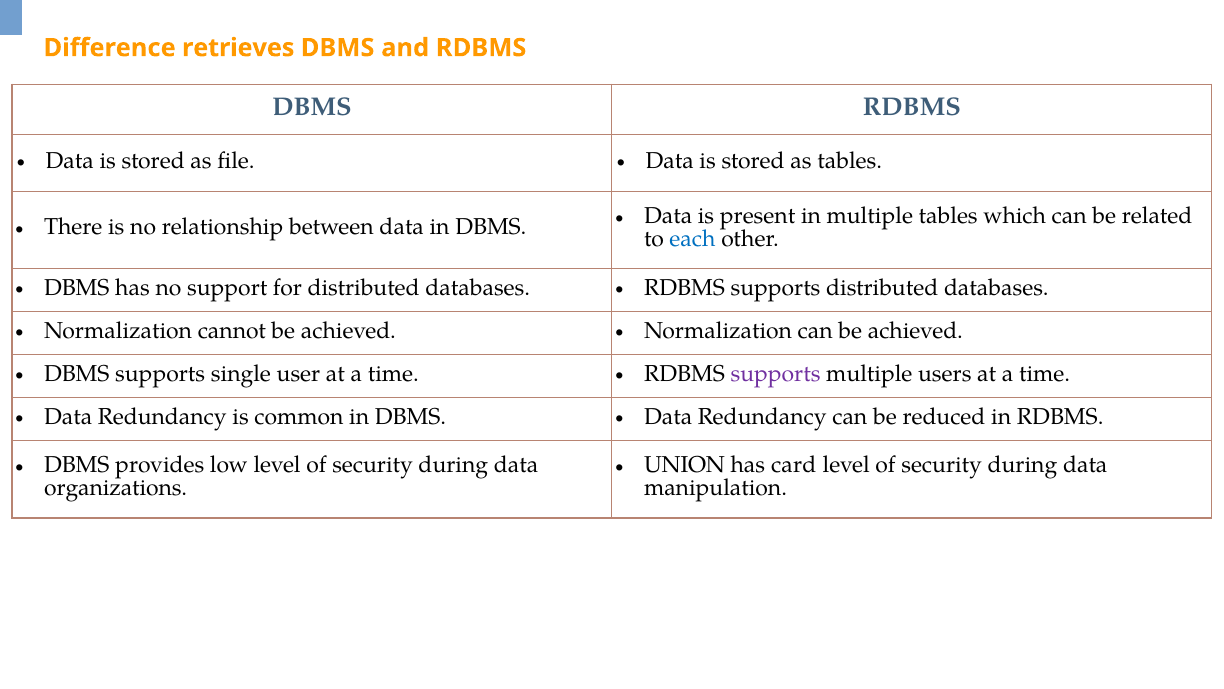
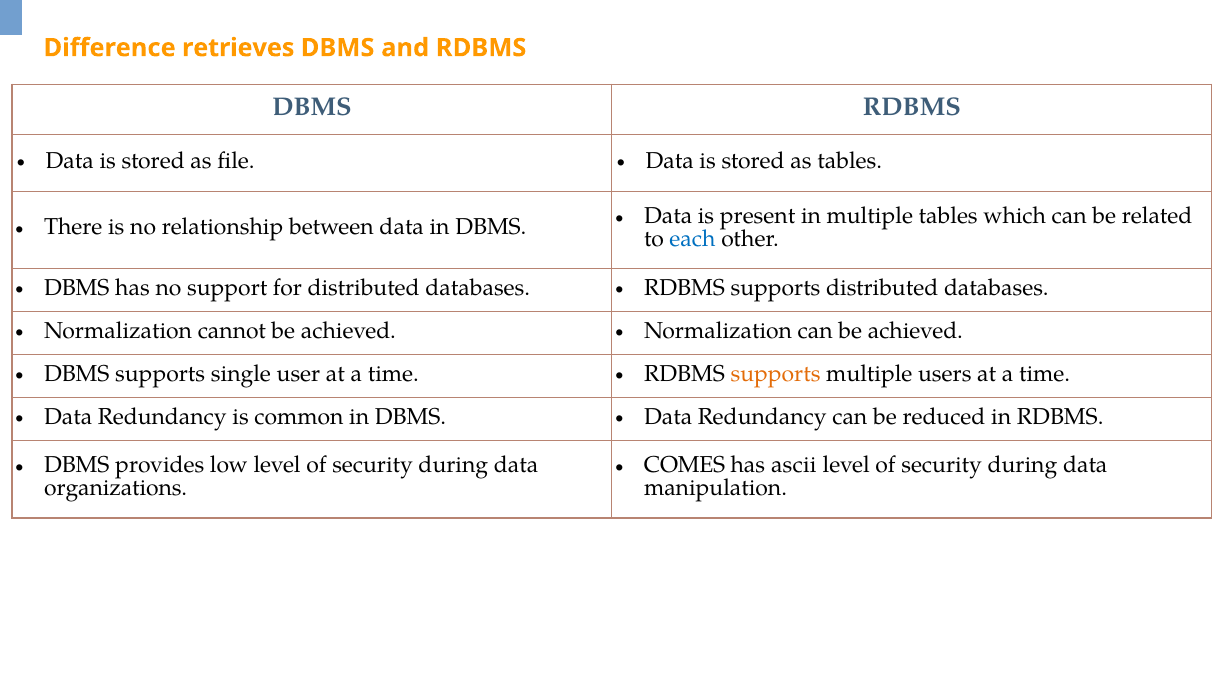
supports colour: purple -> orange (776, 373)
UNION: UNION -> COMES (685, 465)
card: card -> ascii (794, 465)
